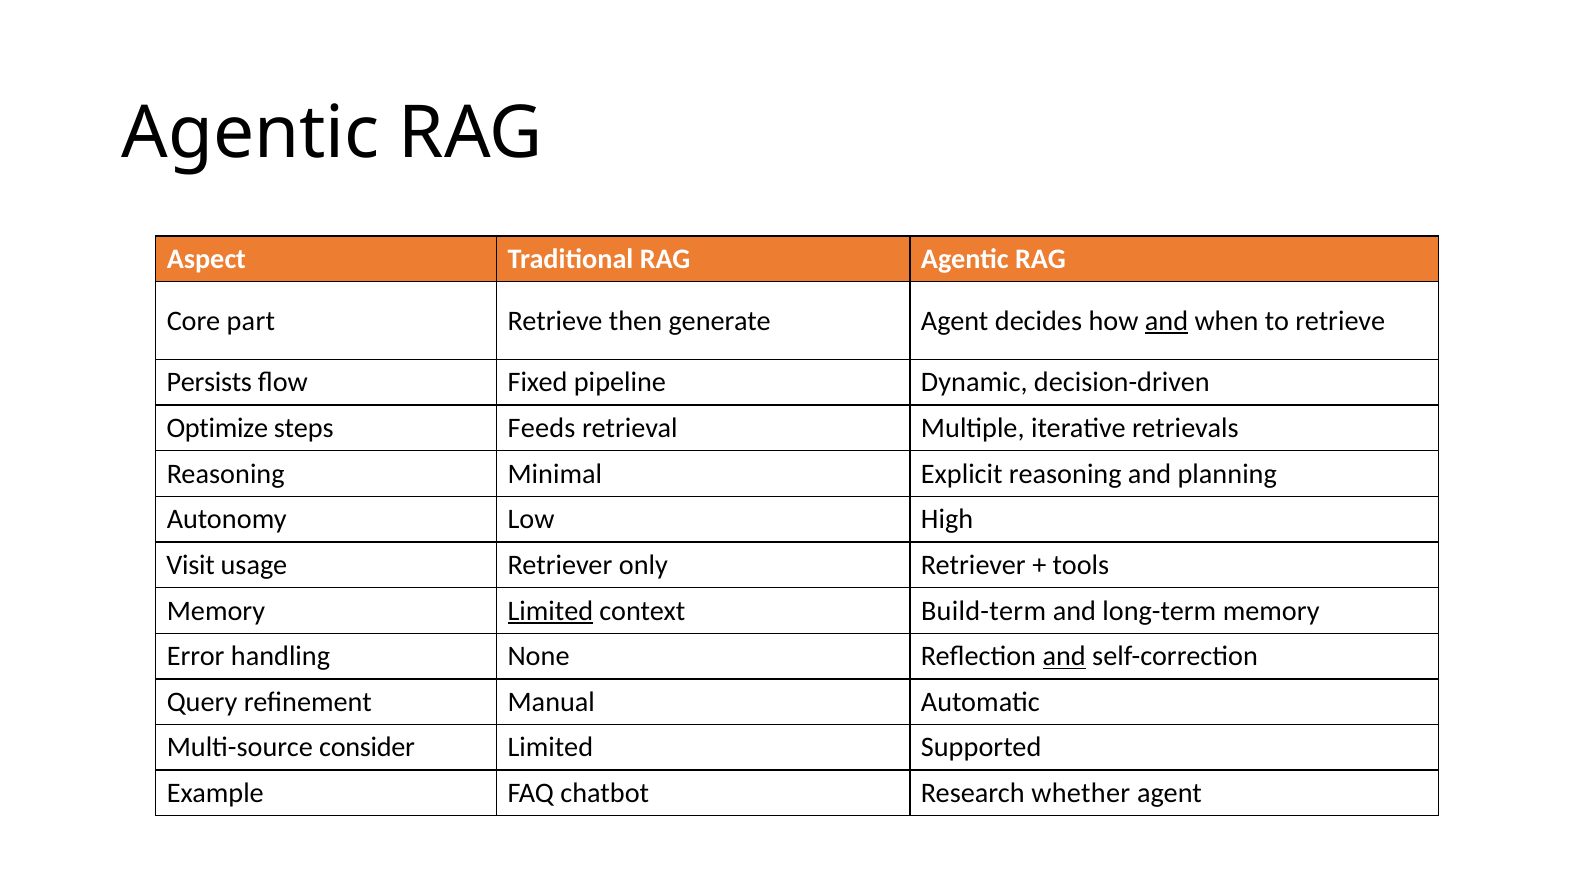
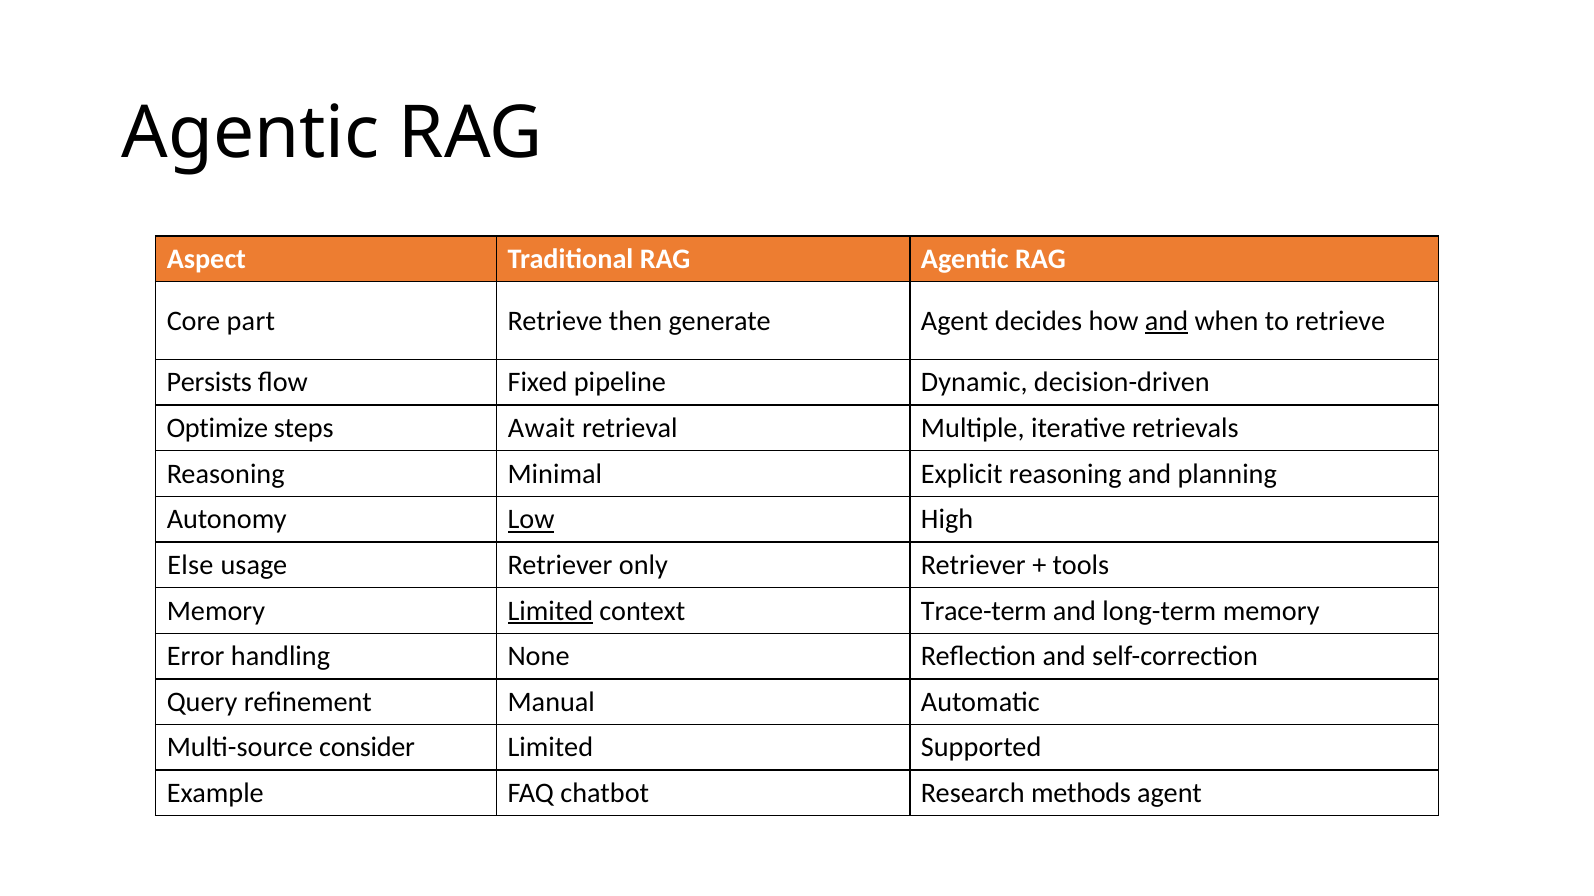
Feeds: Feeds -> Await (541, 429)
Low underline: none -> present (531, 520)
Visit: Visit -> Else (190, 566)
Build-term: Build-term -> Trace-term (984, 611)
and underline: present -> none (1064, 657)
whether: whether -> methods (1081, 794)
